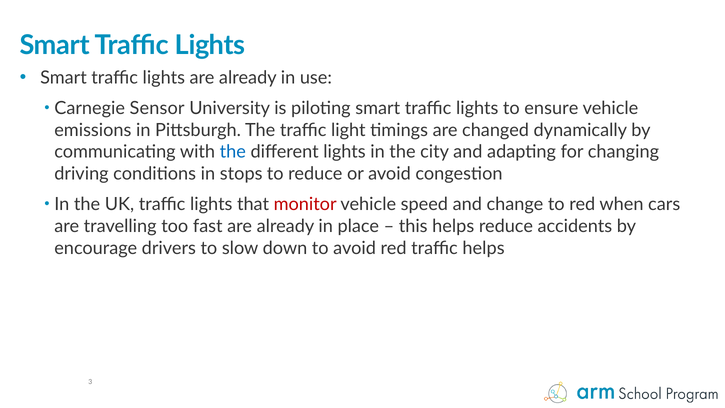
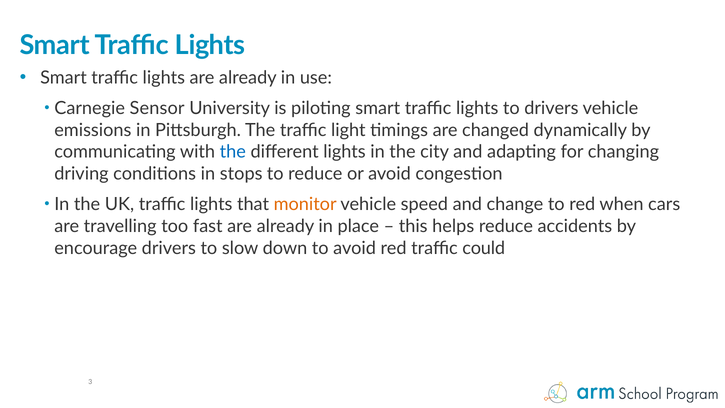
to ensure: ensure -> drivers (551, 108)
monitor colour: red -> orange (305, 204)
traffic helps: helps -> could (484, 248)
